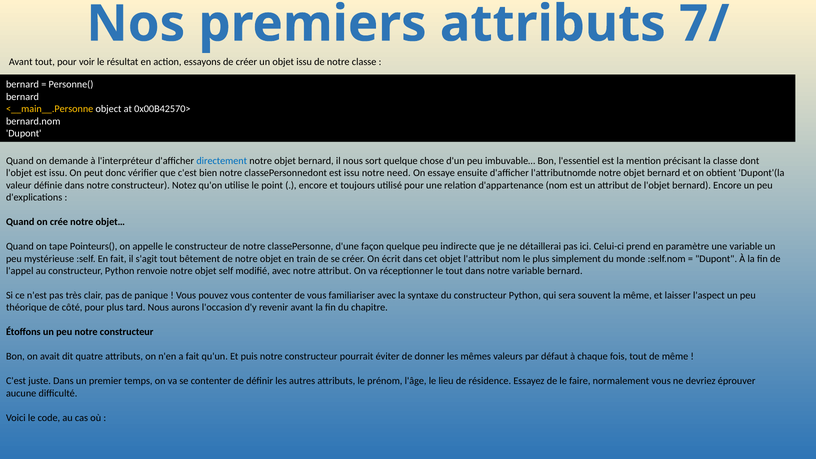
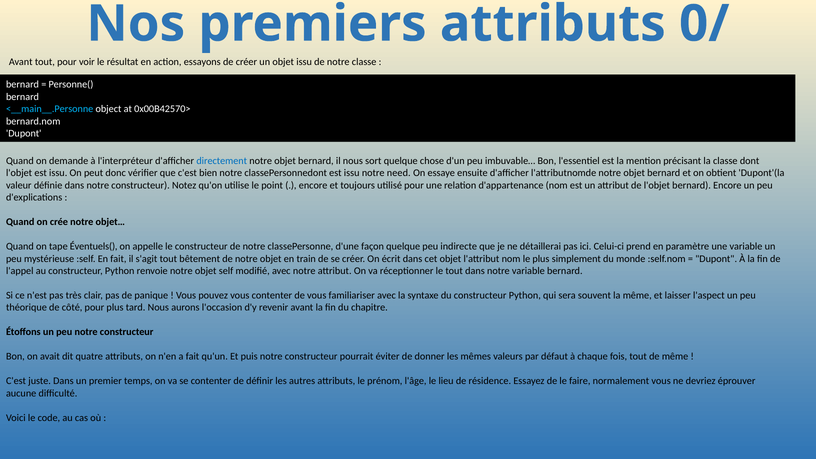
7/: 7/ -> 0/ (704, 24)
<__main__.Personne colour: yellow -> light blue (50, 109)
Pointeurs(: Pointeurs( -> Éventuels( (94, 246)
